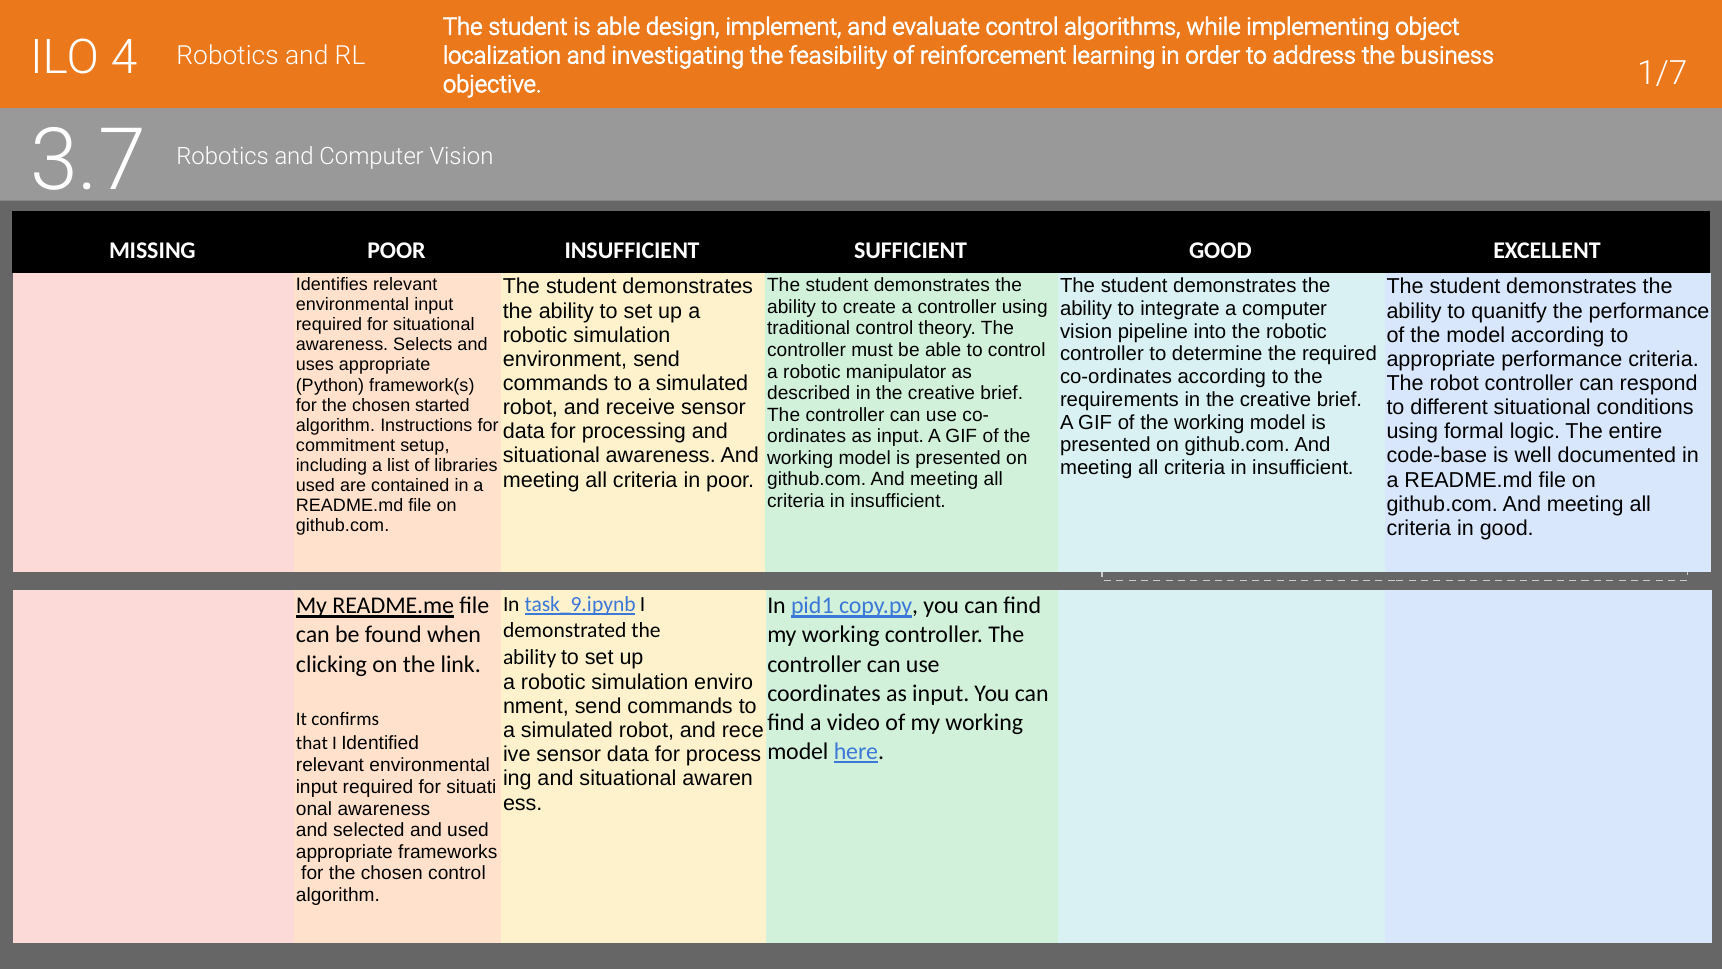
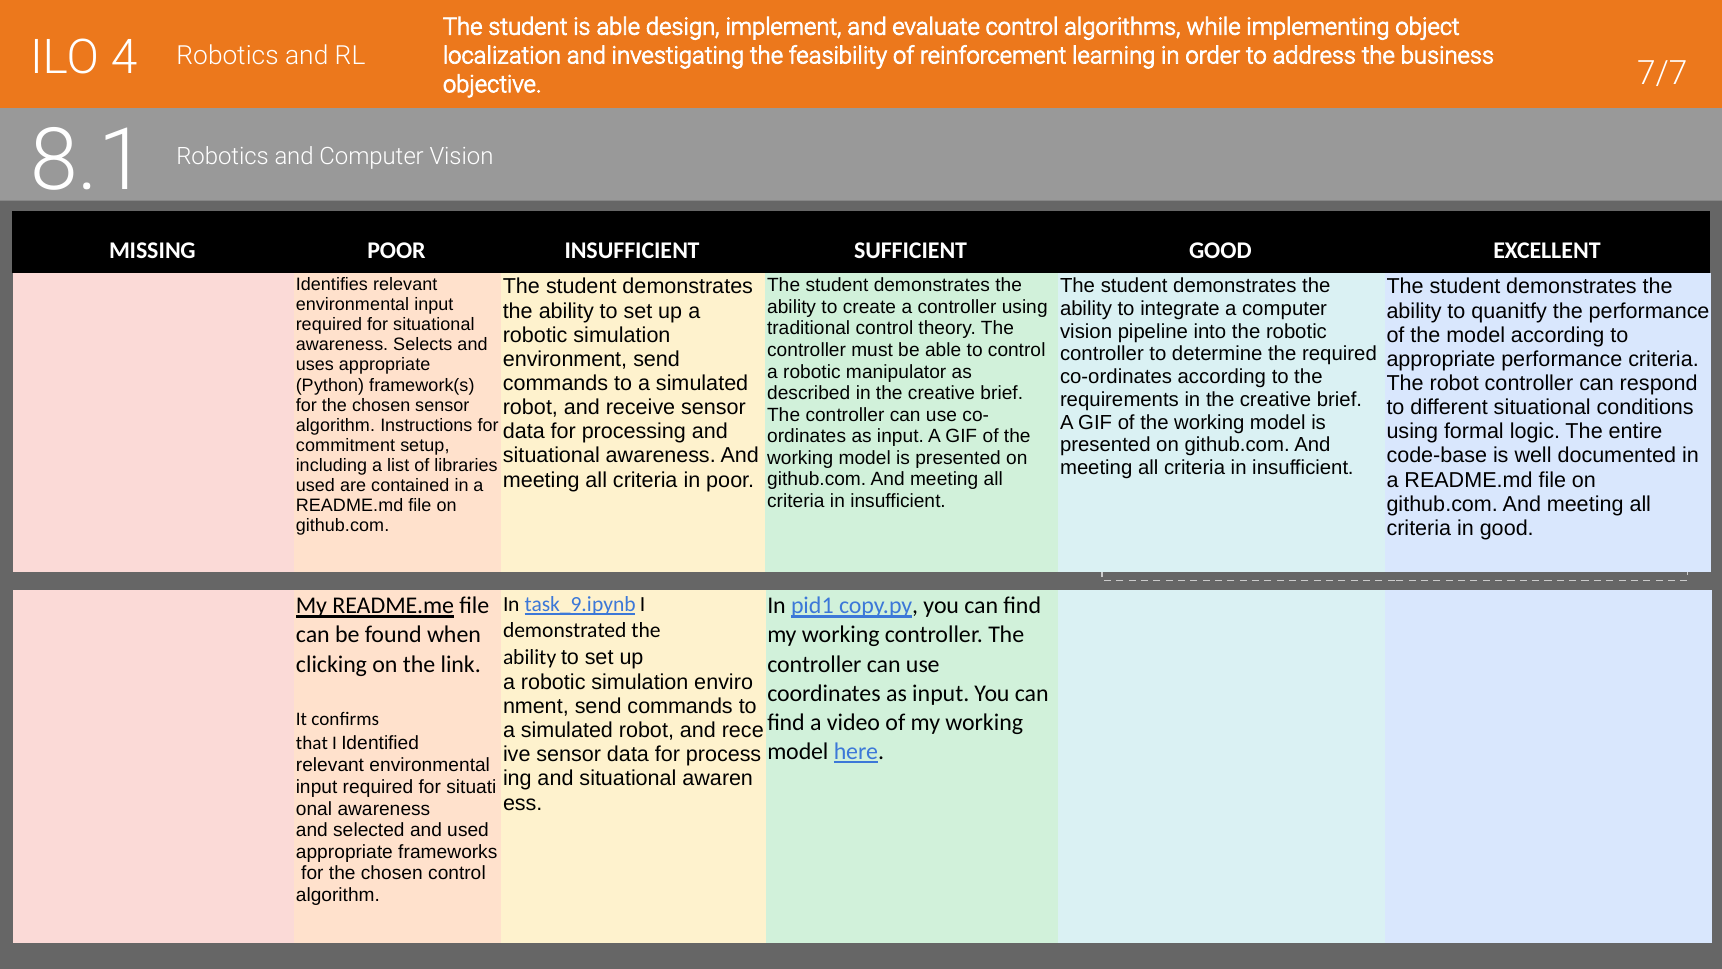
1/7: 1/7 -> 7/7 (1662, 73)
3.7: 3.7 -> 8.1 (88, 161)
chosen started: started -> sensor (442, 405)
